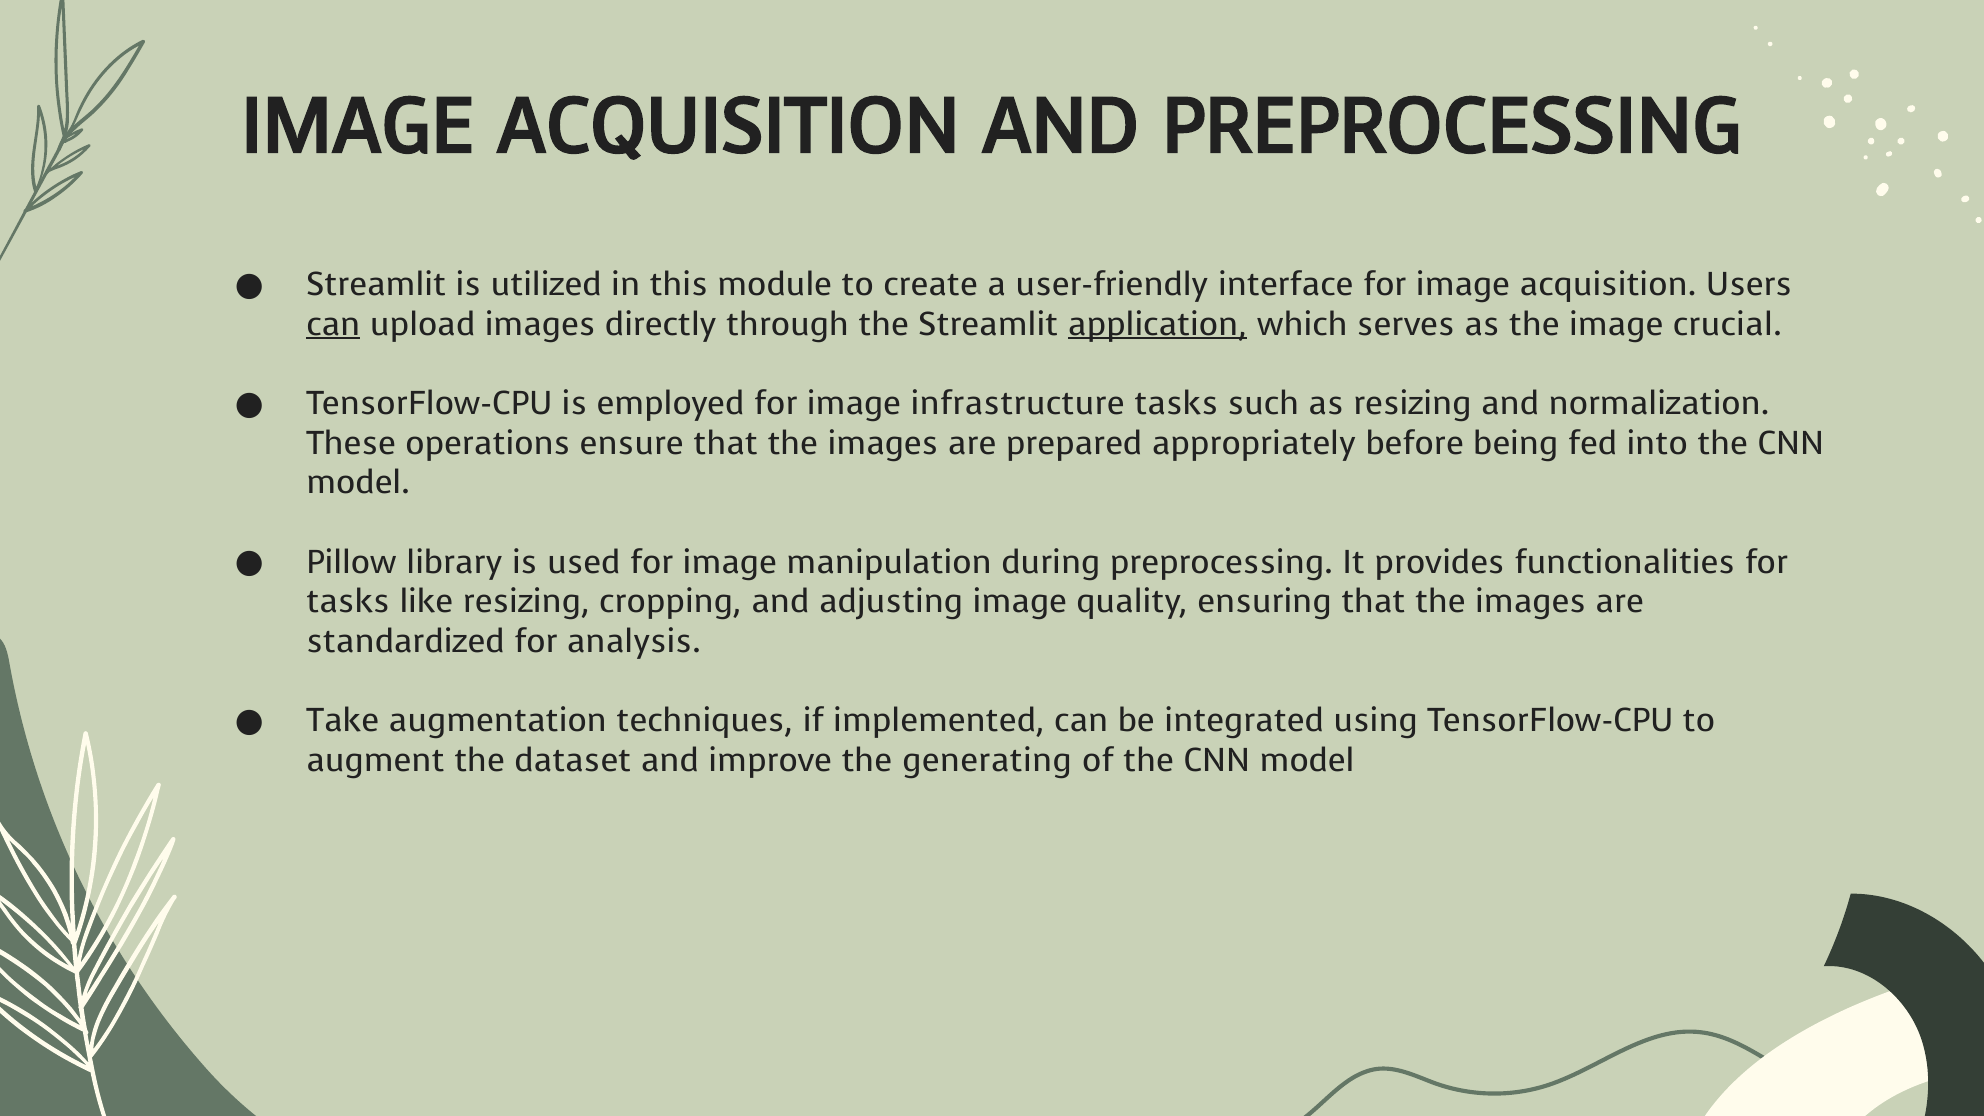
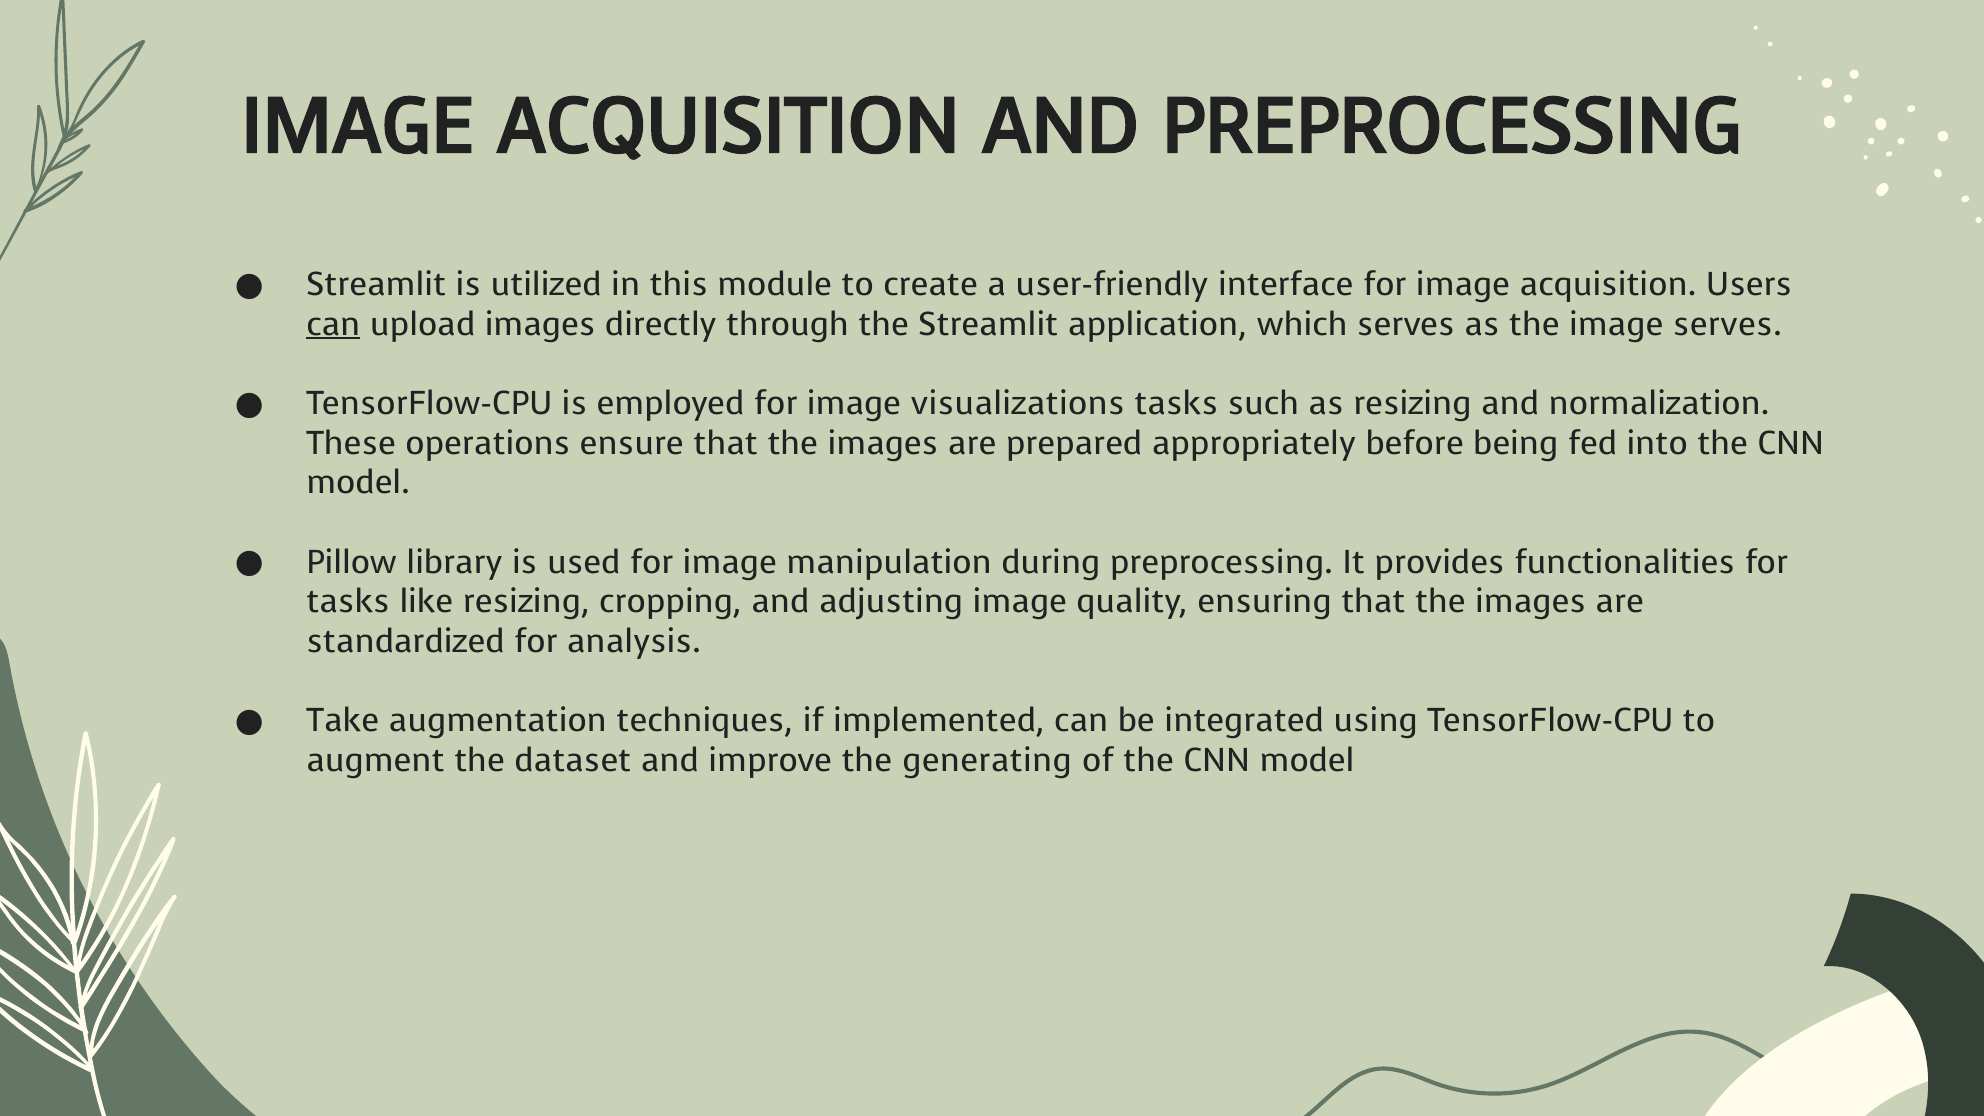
application underline: present -> none (1158, 324)
image crucial: crucial -> serves (1727, 324)
infrastructure: infrastructure -> visualizations (1018, 403)
